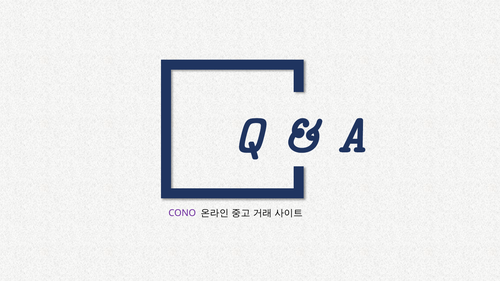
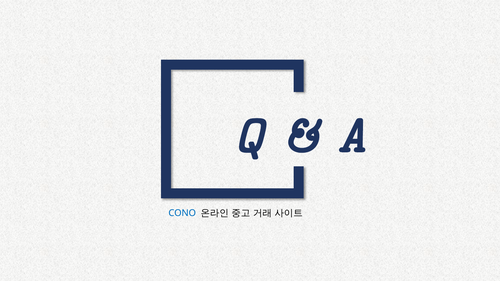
CONO colour: purple -> blue (182, 213)
